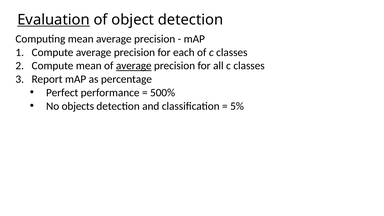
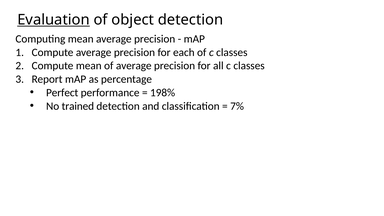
average underline: present -> none (134, 66)
500%: 500% -> 198% (163, 93)
objects: objects -> trained (78, 106)
5%: 5% -> 7% (237, 106)
